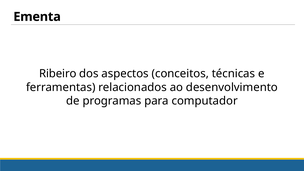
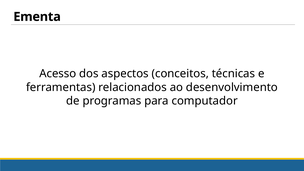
Ribeiro: Ribeiro -> Acesso (58, 74)
